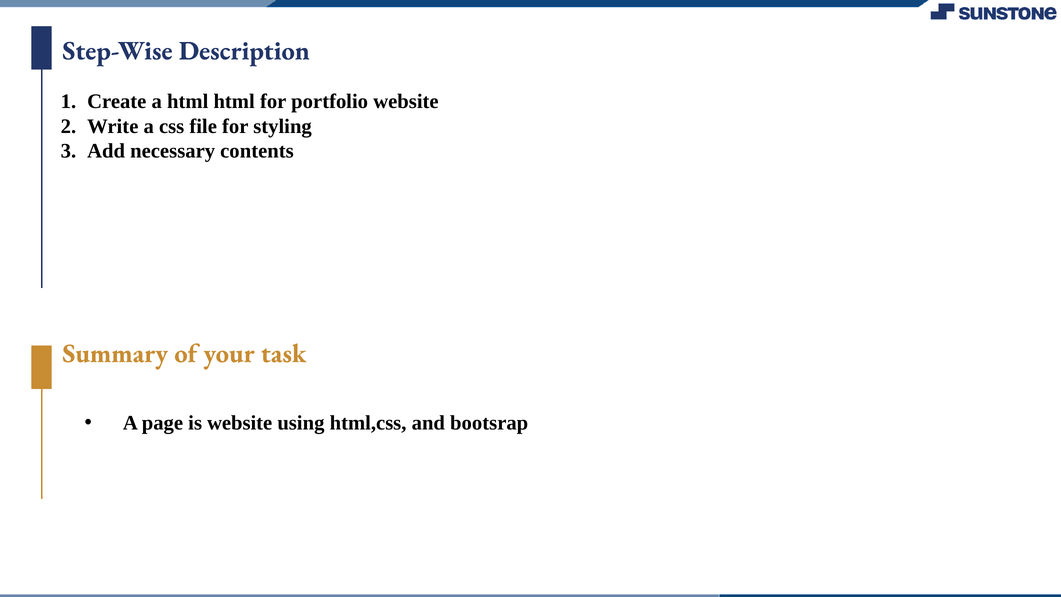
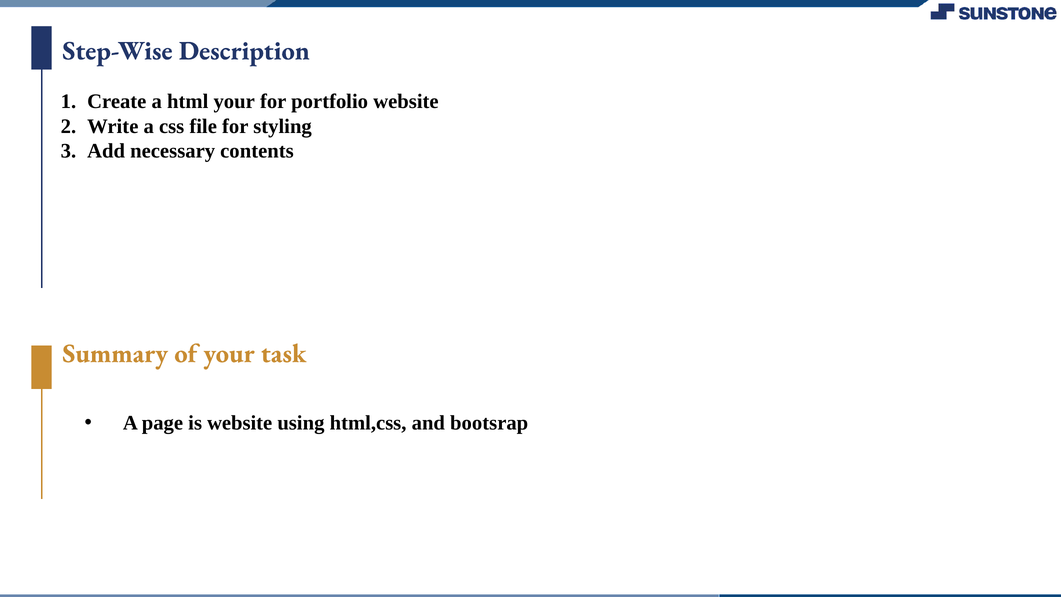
html html: html -> your (234, 101)
